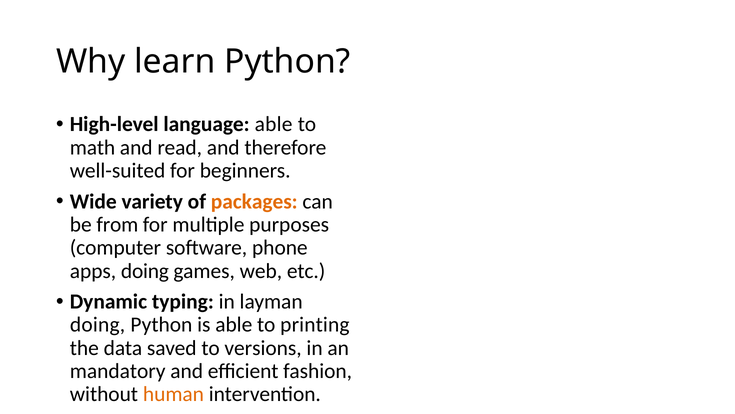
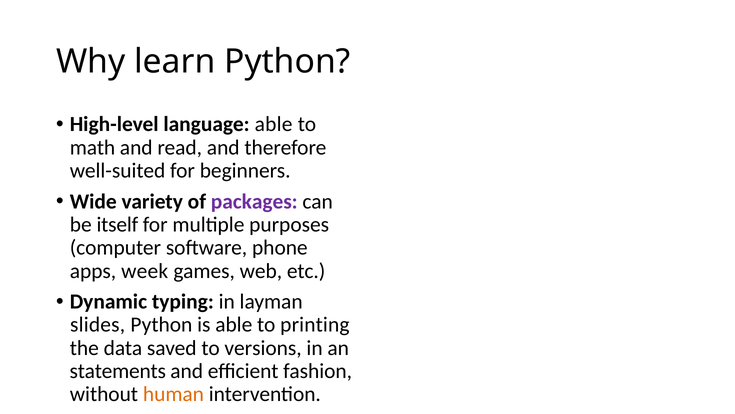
packages colour: orange -> purple (254, 201)
from: from -> itself (117, 224)
apps doing: doing -> week (145, 271)
doing: doing -> slides (98, 324)
mandatory: mandatory -> statements (118, 371)
